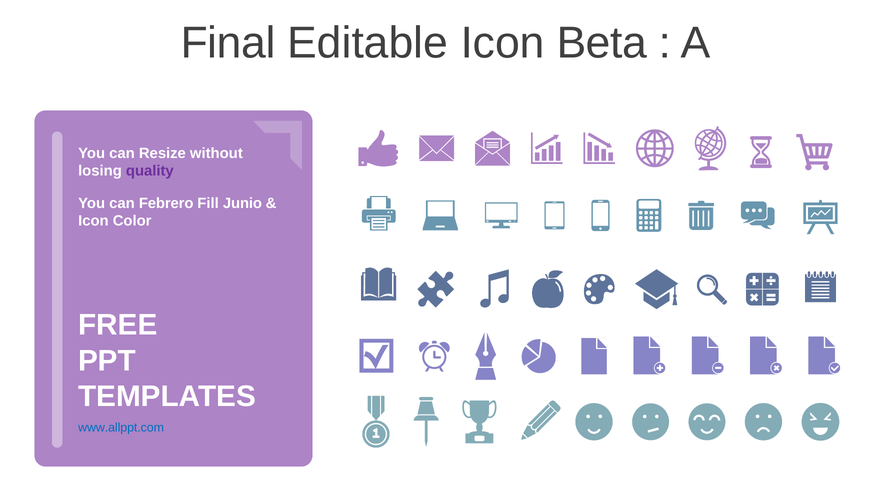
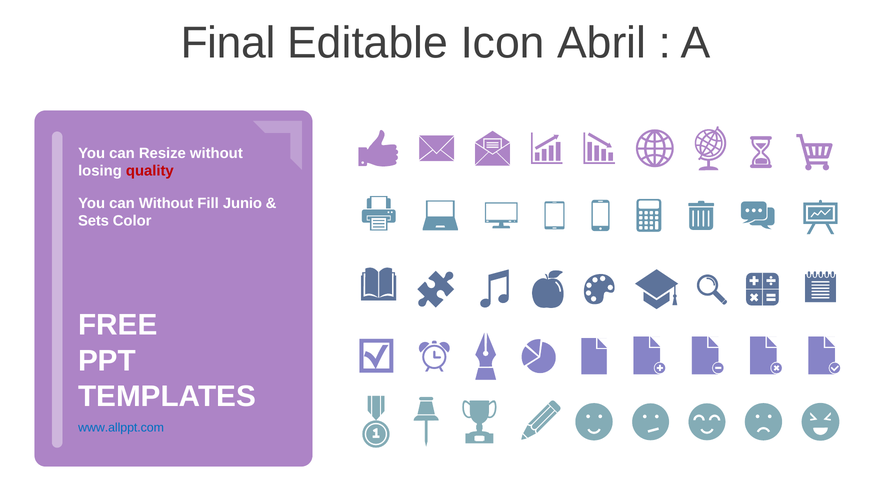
Beta: Beta -> Abril (602, 43)
quality colour: purple -> red (150, 171)
can Febrero: Febrero -> Without (166, 203)
Icon: Icon -> Sets (93, 221)
